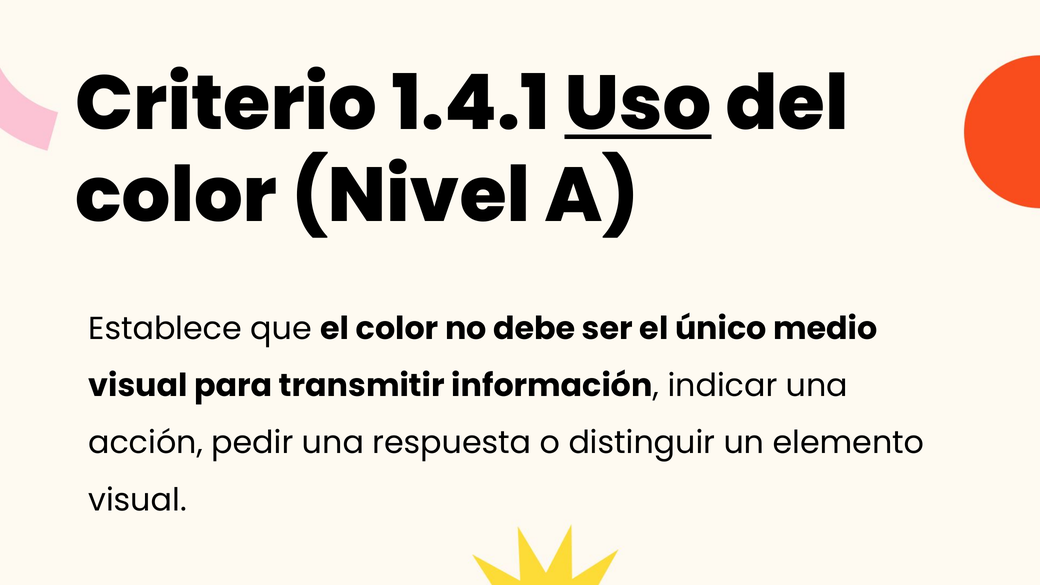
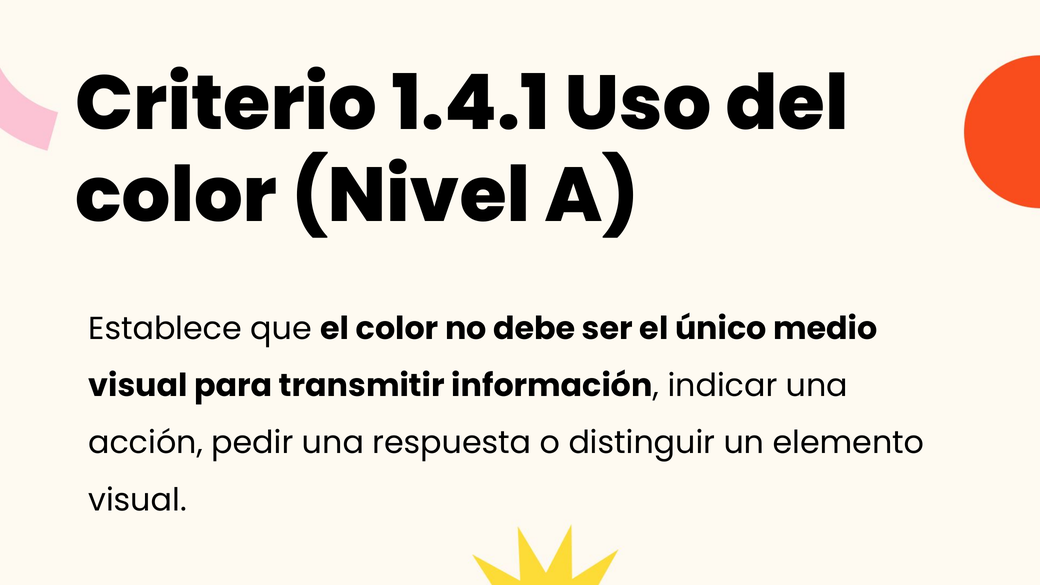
Uso underline: present -> none (638, 104)
